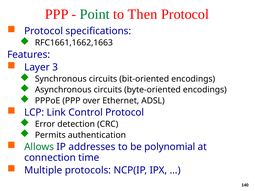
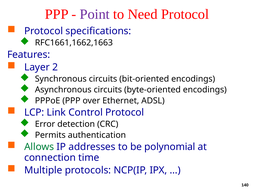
Point colour: green -> purple (95, 14)
Then: Then -> Need (143, 14)
3: 3 -> 2 (55, 67)
